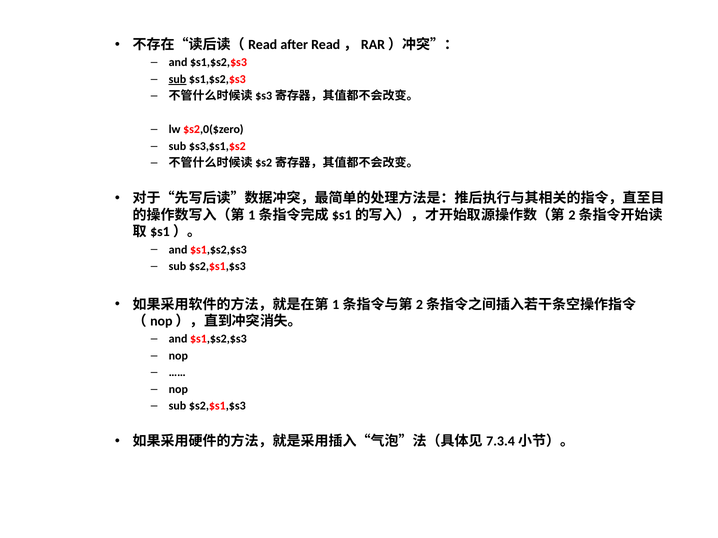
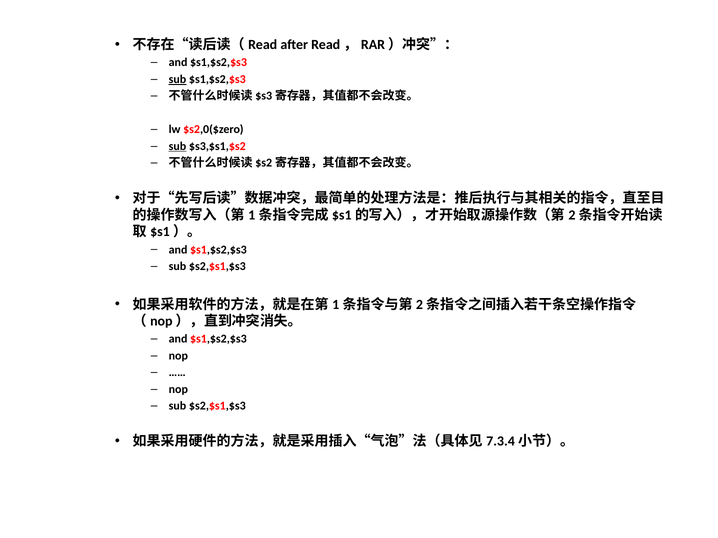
sub underline: none -> present (178, 146)
